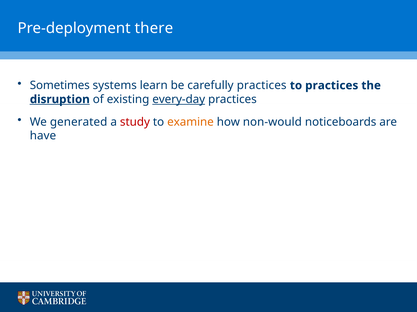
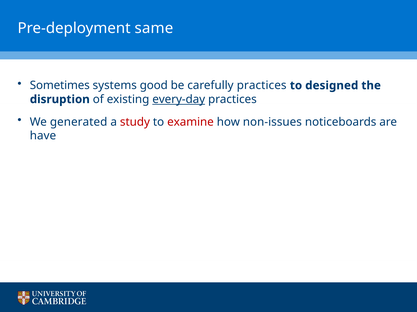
there: there -> same (154, 28)
learn: learn -> good (154, 86)
to practices: practices -> designed (332, 86)
disruption underline: present -> none (60, 100)
examine colour: orange -> red (190, 122)
non-would: non-would -> non-issues (272, 122)
